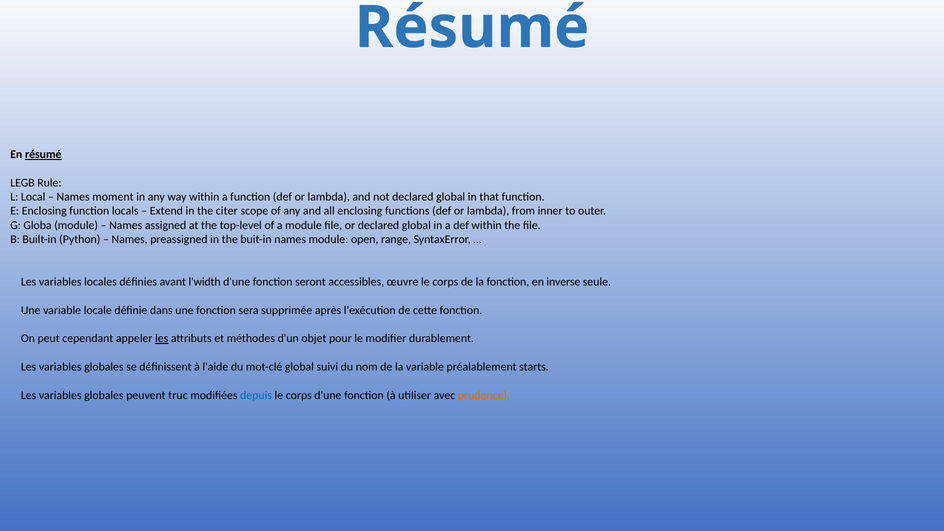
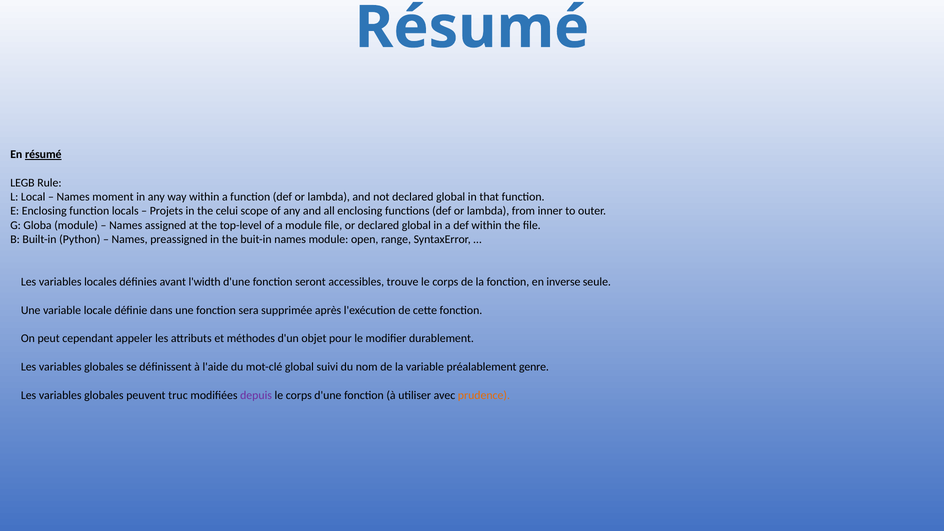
Extend: Extend -> Projets (166, 211)
citer: citer -> celui (227, 211)
œuvre: œuvre -> trouve (403, 282)
les underline: present -> none (162, 339)
starts: starts -> genre (534, 367)
depuis colour: blue -> purple (256, 395)
